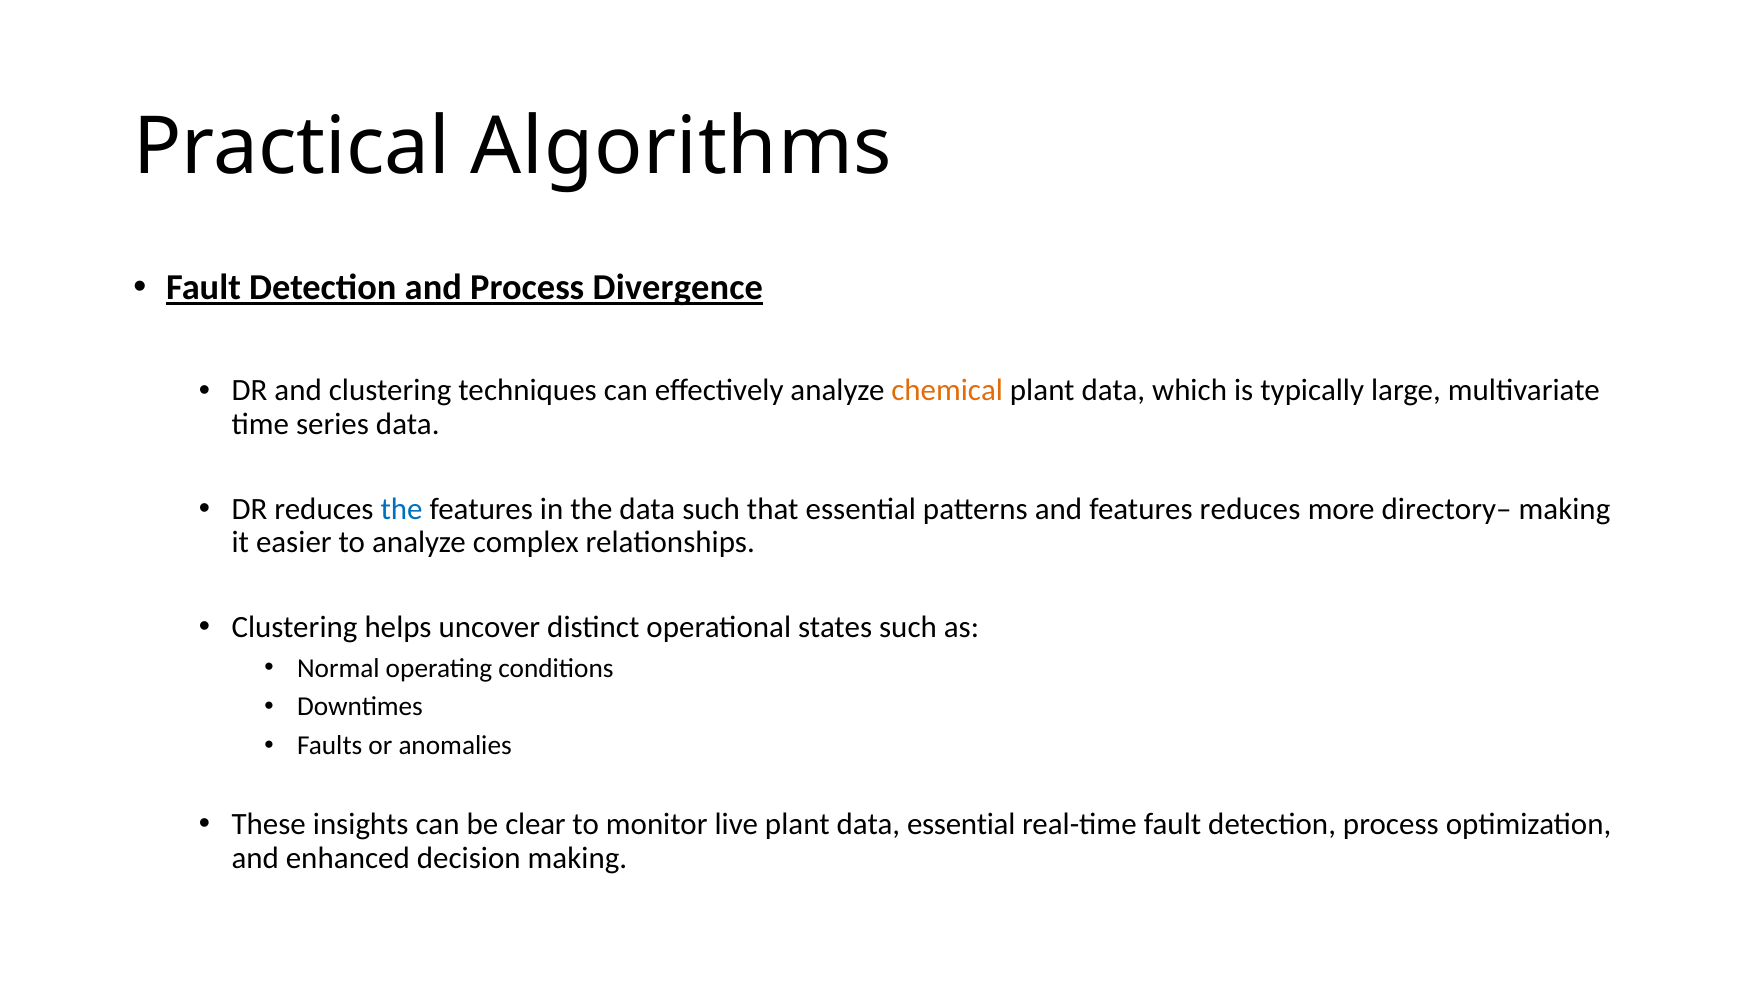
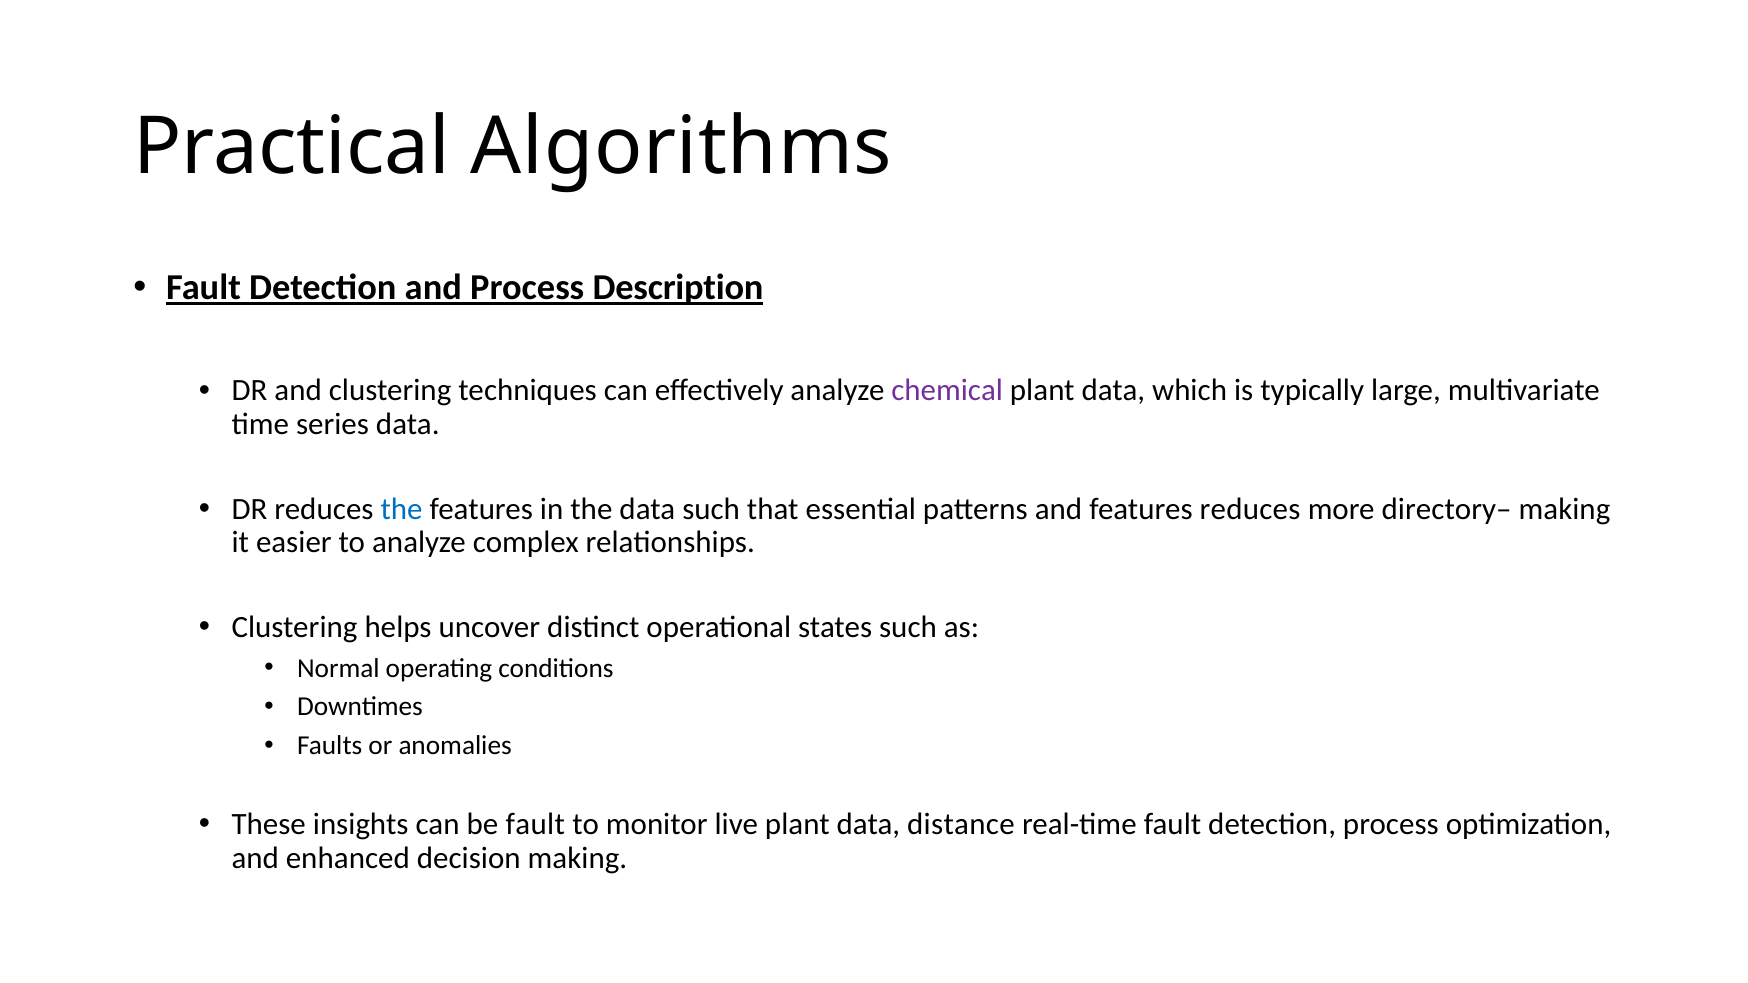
Divergence: Divergence -> Description (678, 288)
chemical colour: orange -> purple (947, 391)
be clear: clear -> fault (535, 825)
data essential: essential -> distance (961, 825)
